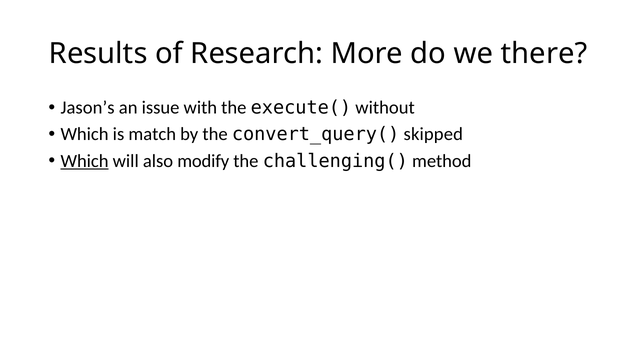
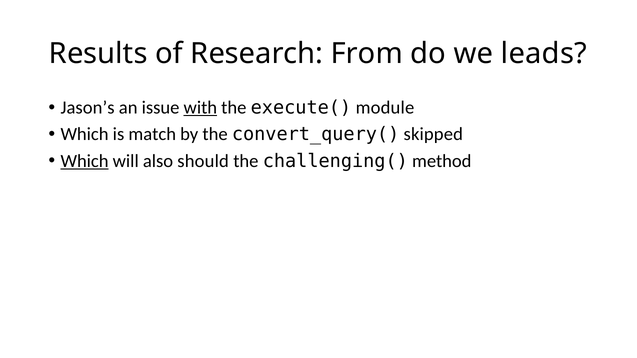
More: More -> From (367, 54)
there: there -> leads (544, 54)
with underline: none -> present (200, 108)
without: without -> module (385, 108)
modify: modify -> should (203, 161)
